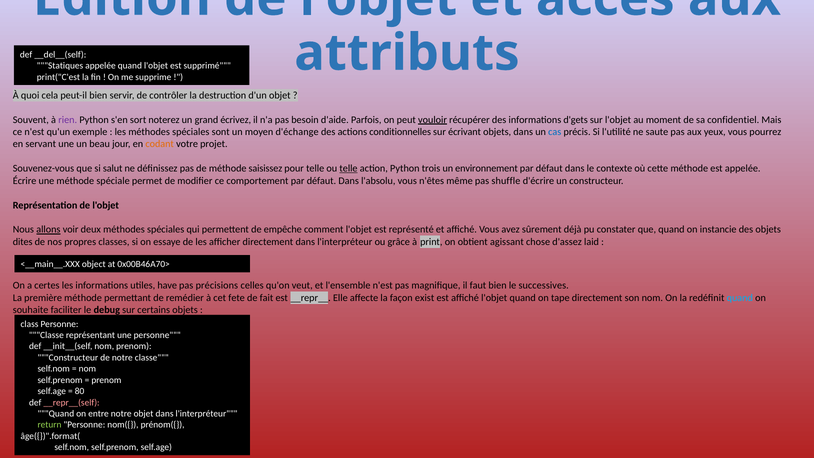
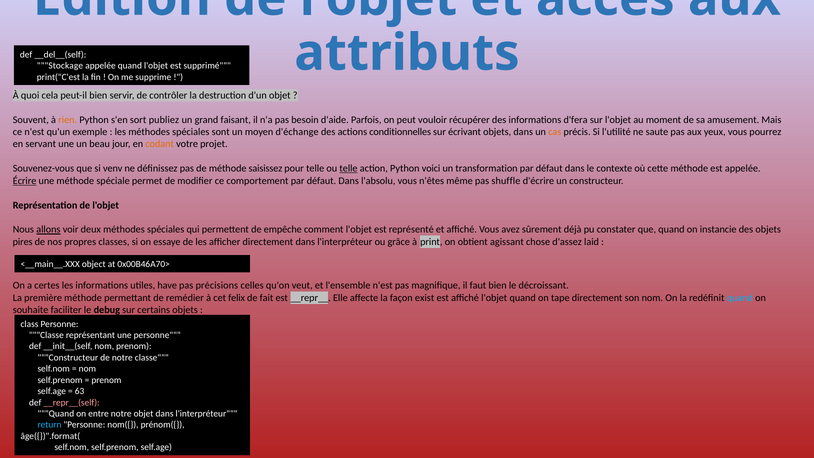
Statiques: Statiques -> Stockage (60, 66)
rien colour: purple -> orange (68, 120)
noterez: noterez -> publiez (164, 120)
écrivez: écrivez -> faisant (236, 120)
vouloir underline: present -> none (433, 120)
d'gets: d'gets -> d'fera (576, 120)
confidentiel: confidentiel -> amusement (733, 120)
cas colour: blue -> orange (555, 132)
salut: salut -> venv (113, 168)
trois: trois -> voici (431, 168)
environnement: environnement -> transformation (486, 168)
Écrire underline: none -> present (25, 181)
dites: dites -> pires (23, 242)
successives: successives -> décroissant (544, 286)
fete: fete -> felix (237, 298)
80: 80 -> 63 (80, 391)
return colour: light green -> light blue (49, 425)
